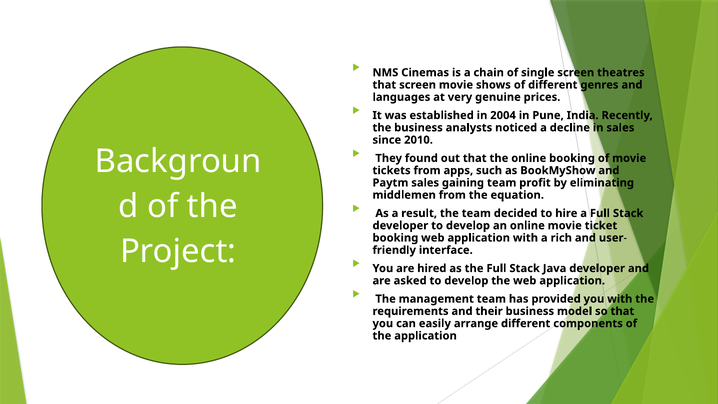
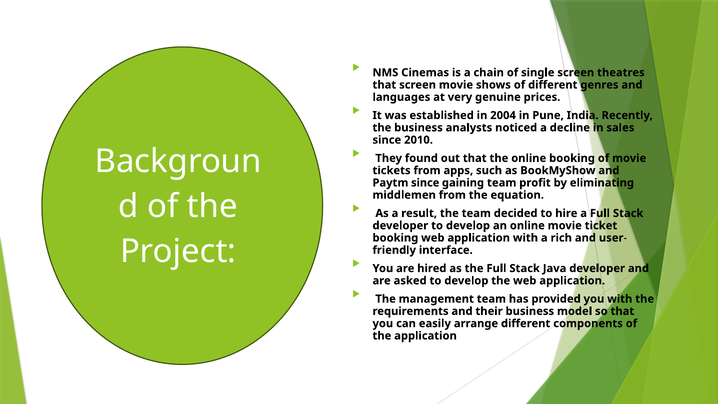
Paytm sales: sales -> since (425, 183)
